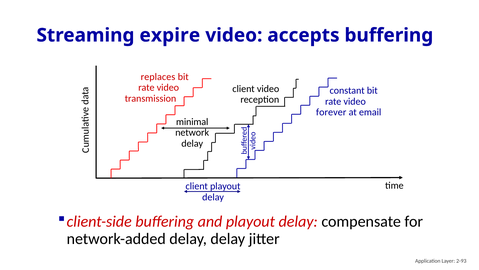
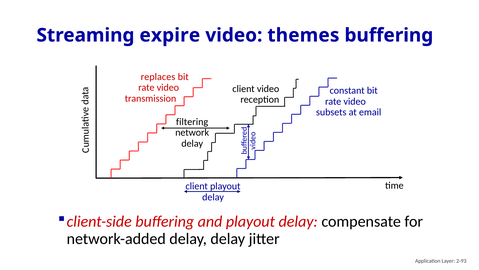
accepts: accepts -> themes (303, 35)
forever: forever -> subsets (331, 112)
minimal: minimal -> filtering (192, 122)
